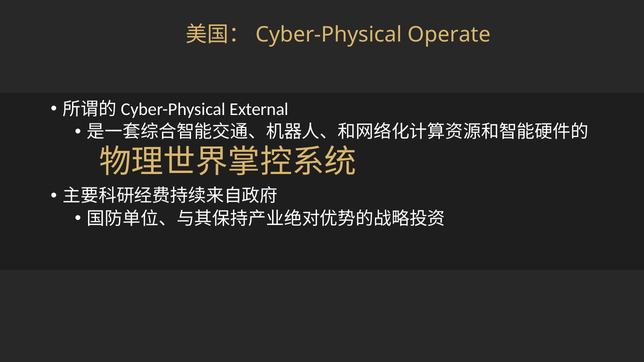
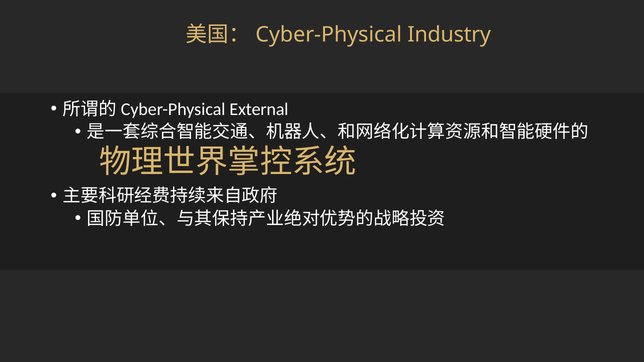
Operate: Operate -> Industry (449, 35)
